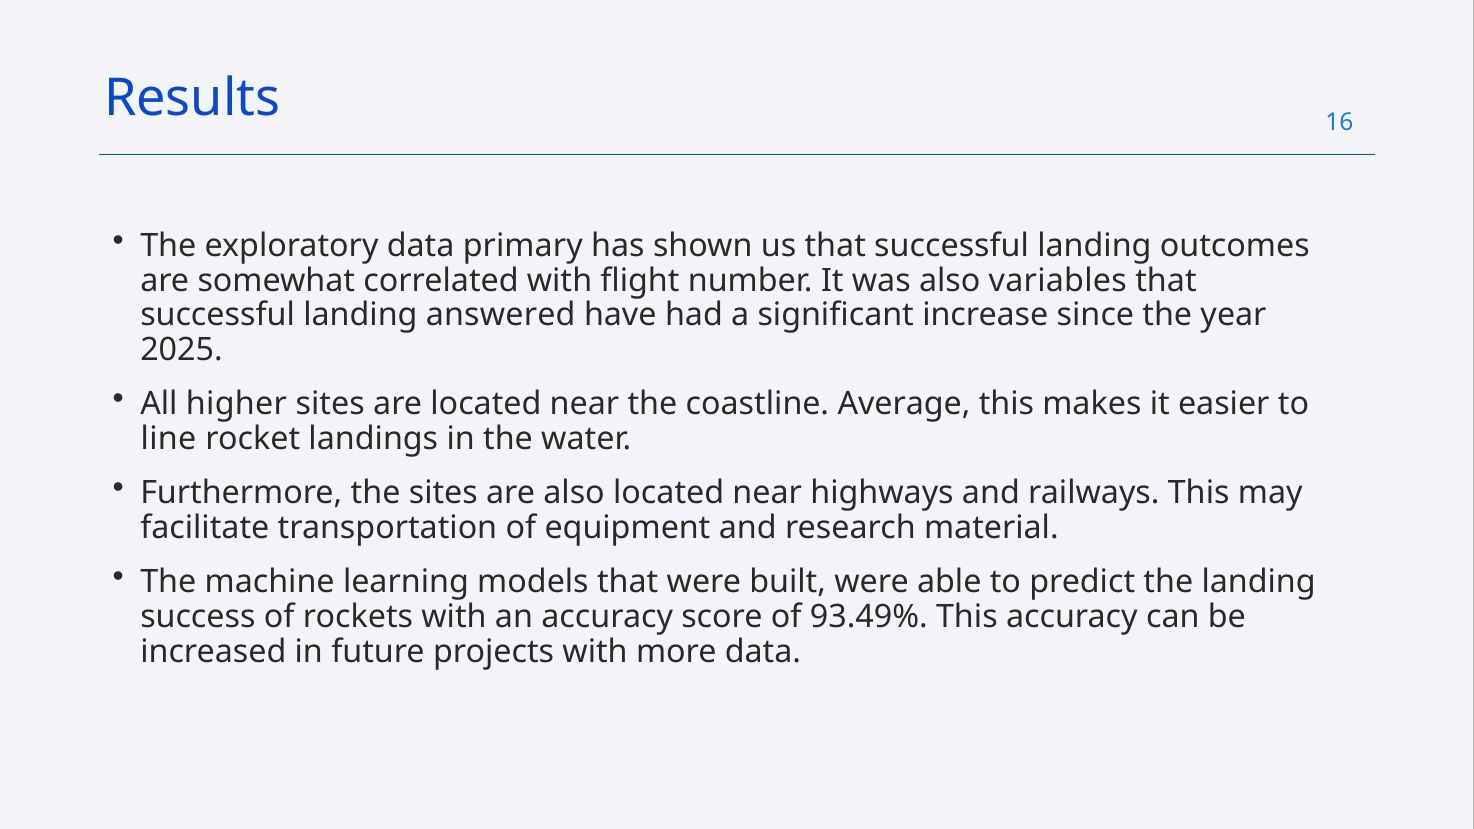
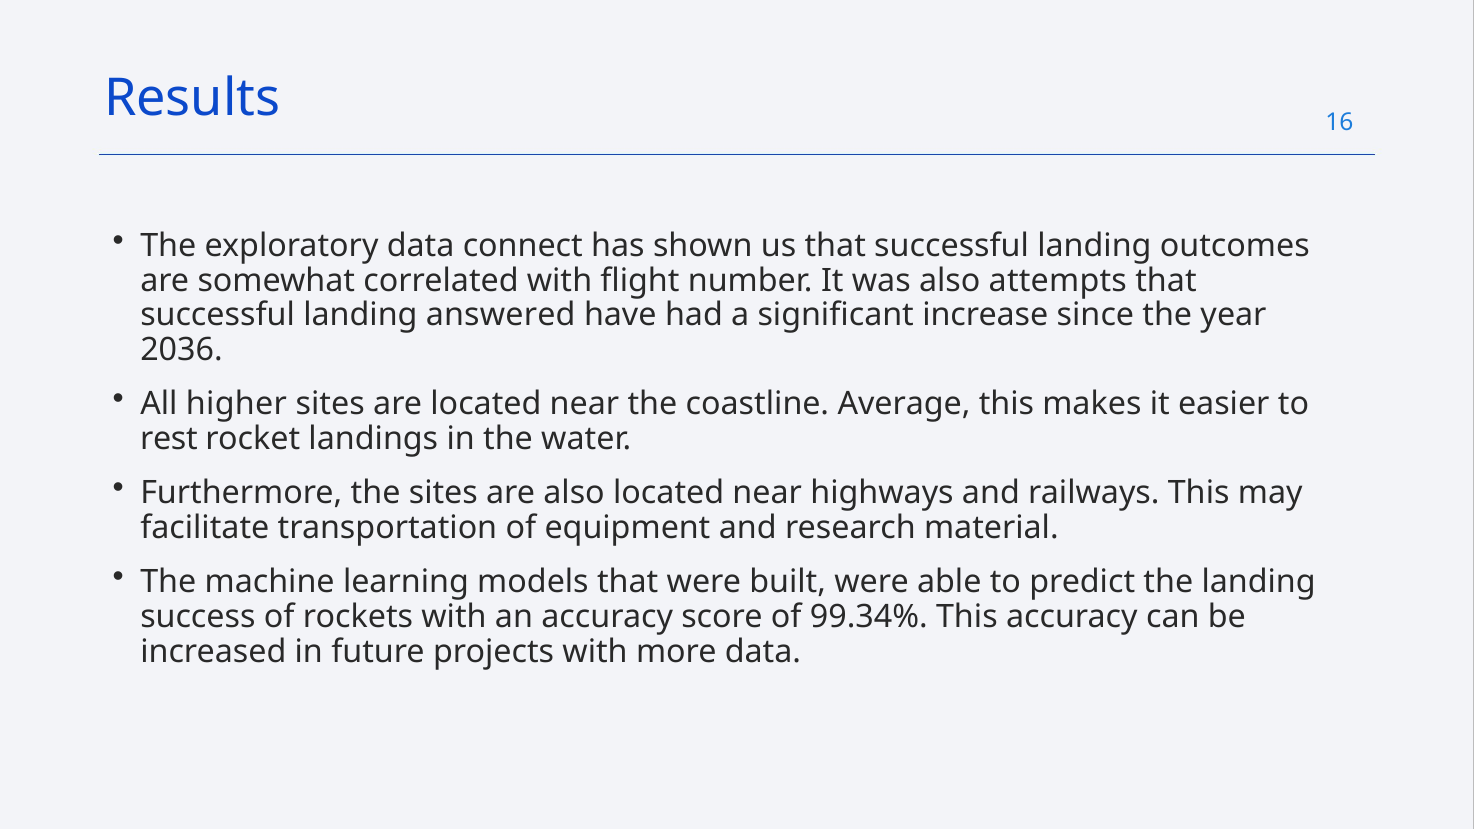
primary: primary -> connect (523, 246)
variables: variables -> attempts (1058, 280)
2025: 2025 -> 2036 (181, 350)
line: line -> rest (169, 439)
93.49%: 93.49% -> 99.34% (869, 617)
